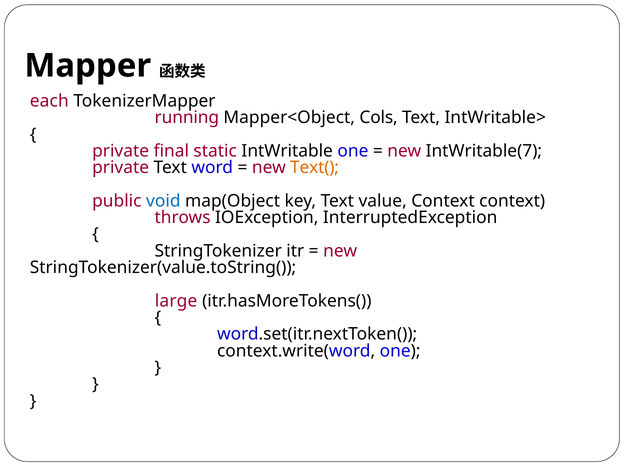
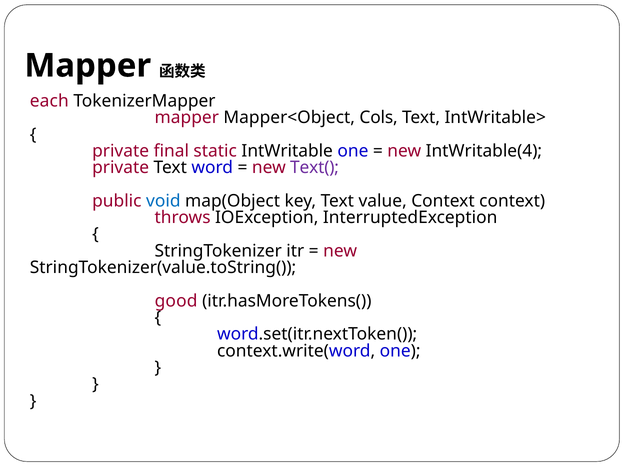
running: running -> mapper (187, 118)
IntWritable(7: IntWritable(7 -> IntWritable(4 (484, 151)
Text( colour: orange -> purple (315, 168)
large: large -> good (176, 301)
